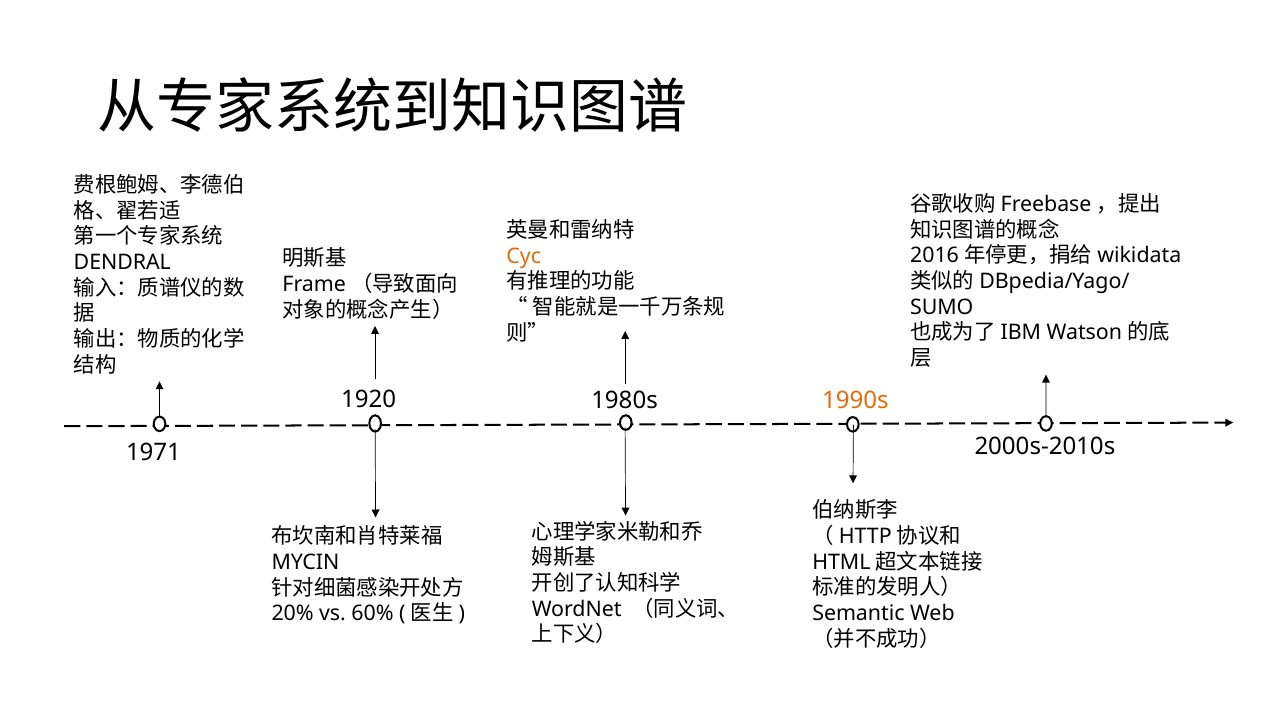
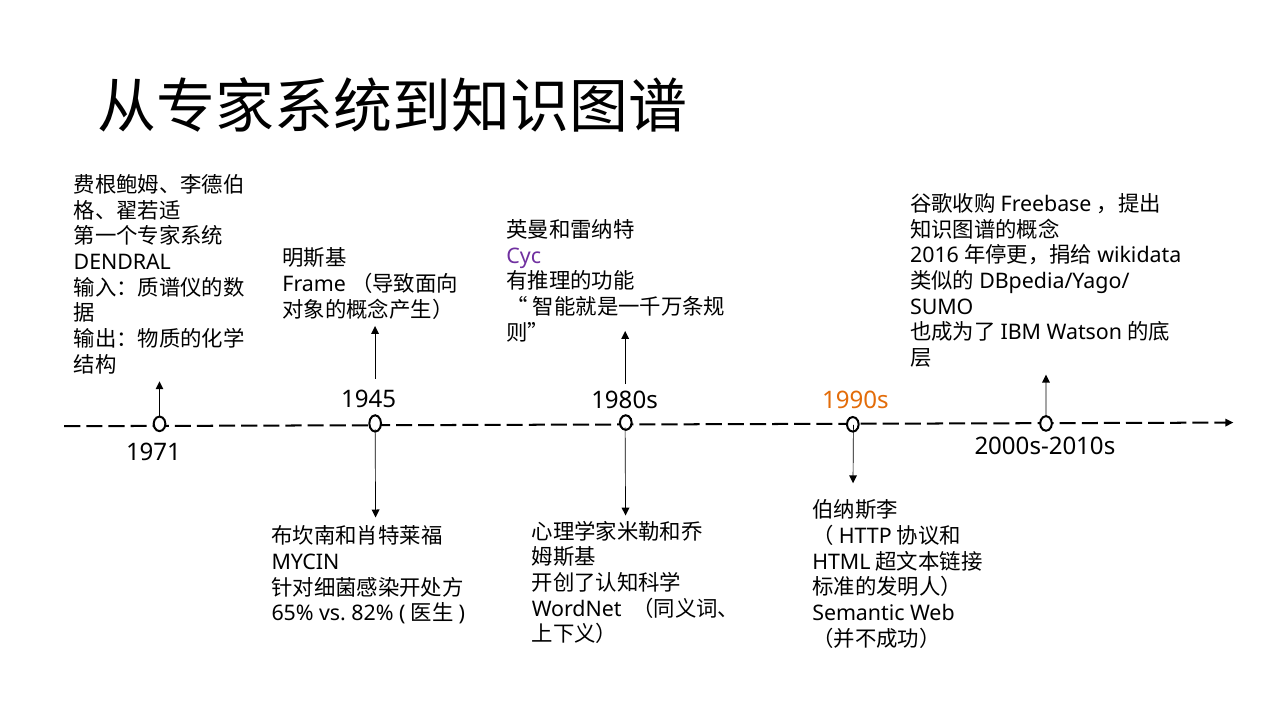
Cyc colour: orange -> purple (524, 256)
1920: 1920 -> 1945 (369, 400)
20%: 20% -> 65% (293, 613)
60%: 60% -> 82% (372, 613)
